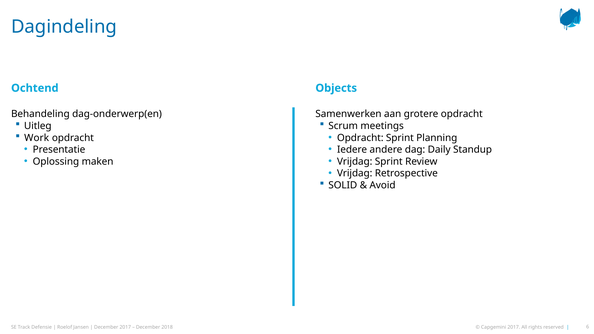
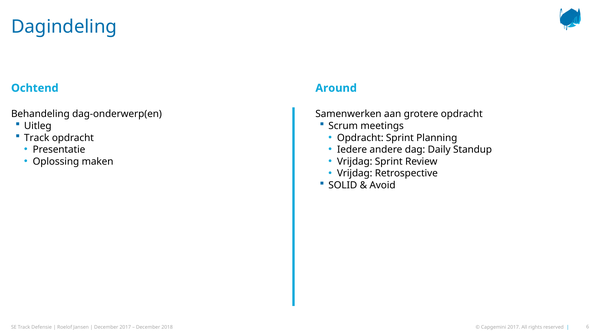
Objects: Objects -> Around (336, 88)
Work: Work -> Track (37, 138)
